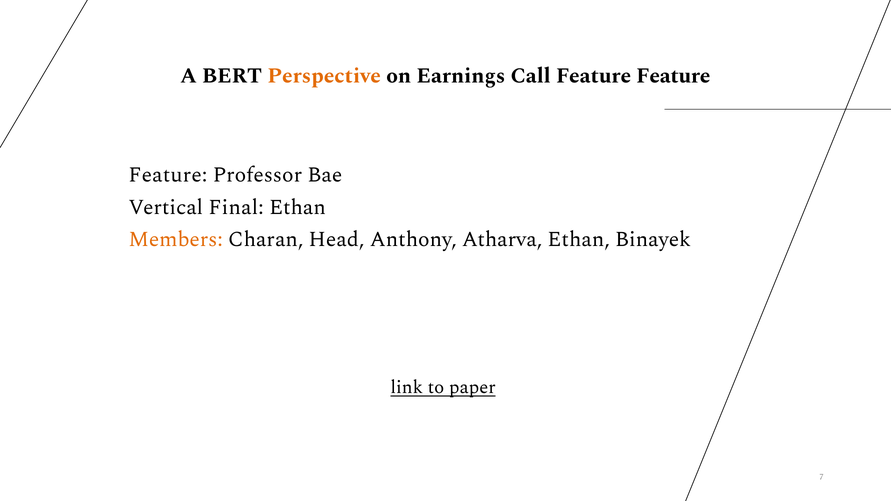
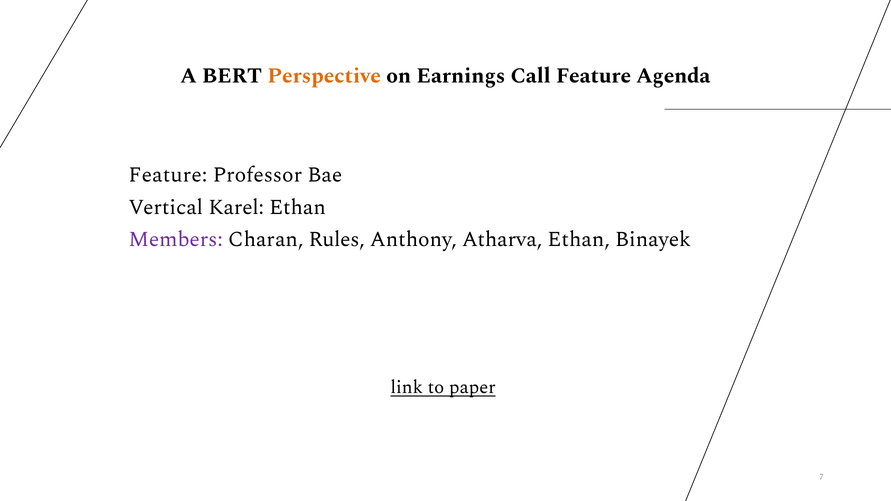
Feature Feature: Feature -> Agenda (673, 76)
Final: Final -> Karel (236, 207)
Members colour: orange -> purple (176, 239)
Head: Head -> Rules (337, 239)
